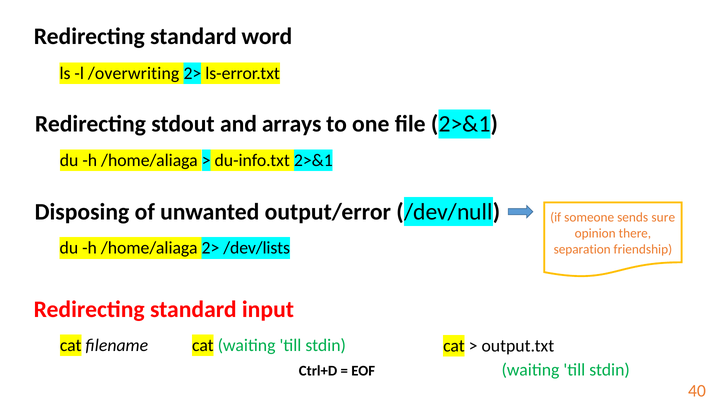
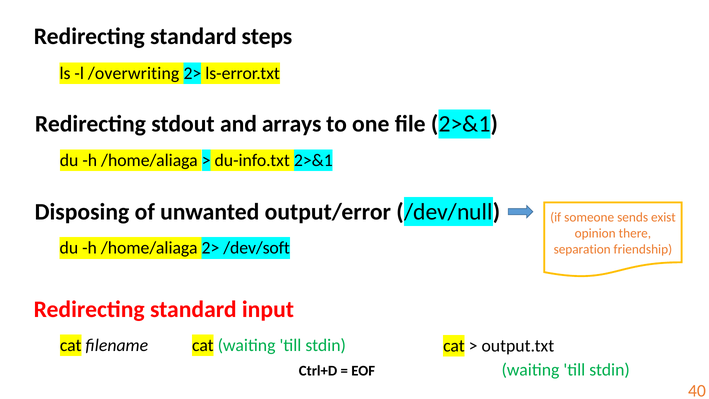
word: word -> steps (267, 36)
sure: sure -> exist (663, 217)
/dev/lists: /dev/lists -> /dev/soft (257, 248)
